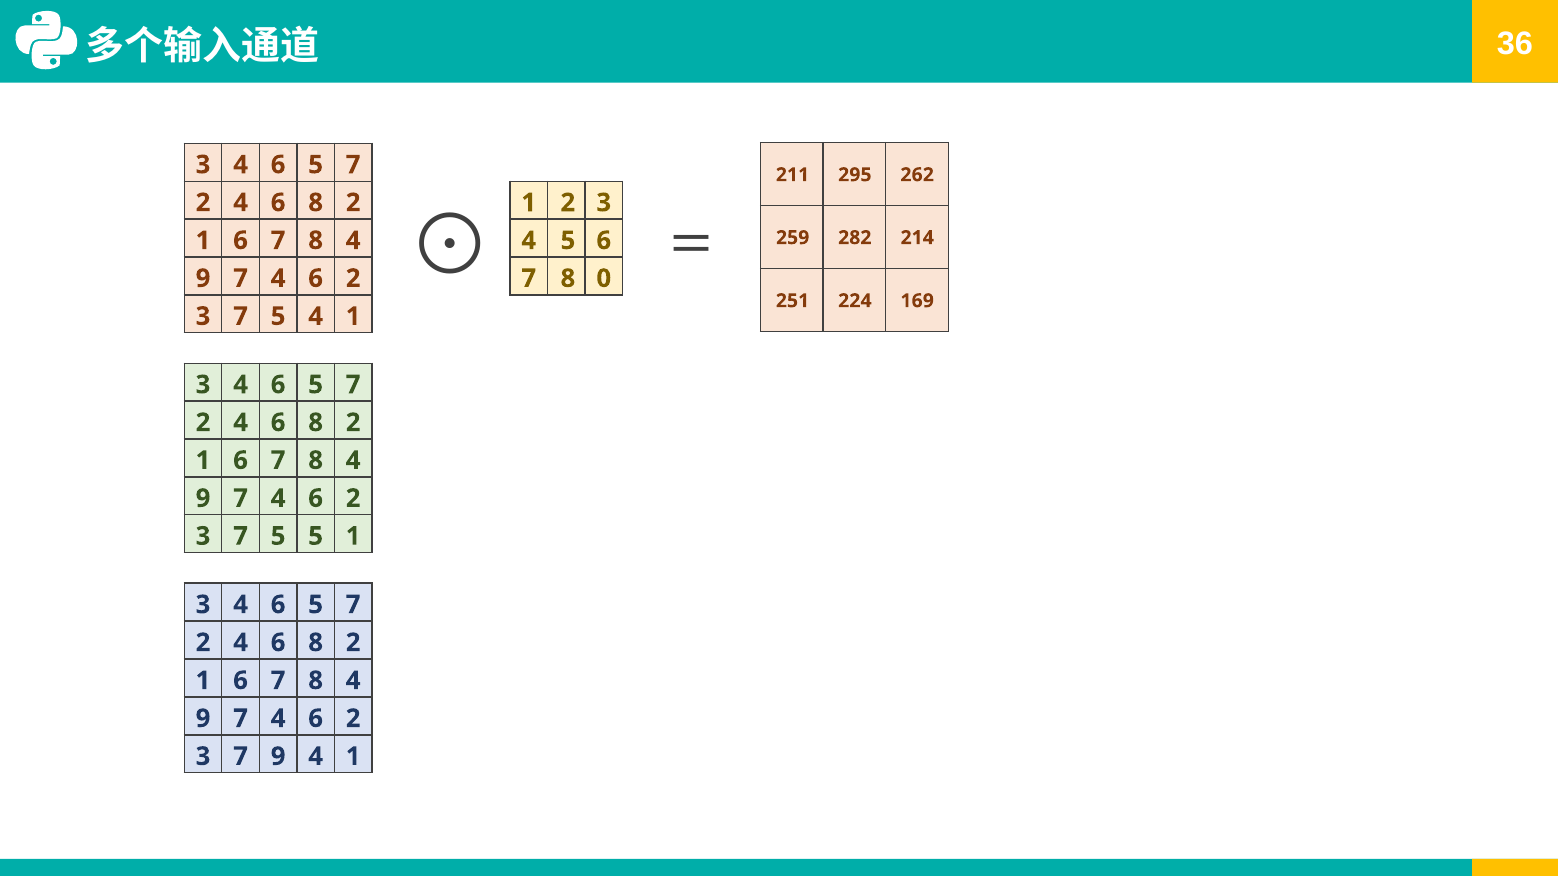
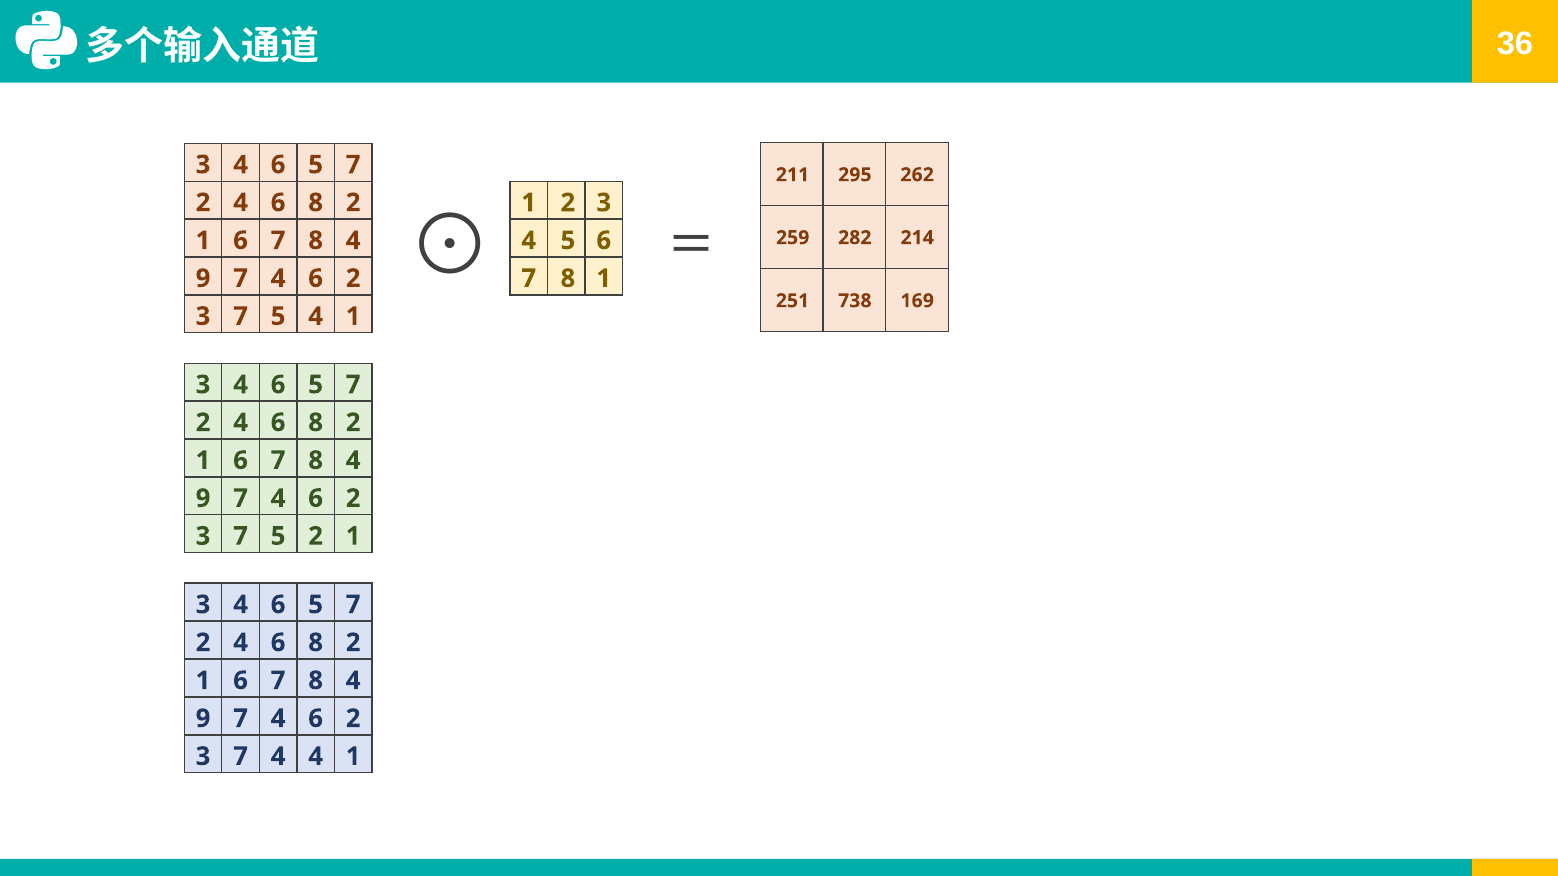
8 0: 0 -> 1 (604, 279)
224: 224 -> 738 (855, 301)
5 5: 5 -> 2 (316, 536)
3 7 9: 9 -> 4 (278, 757)
